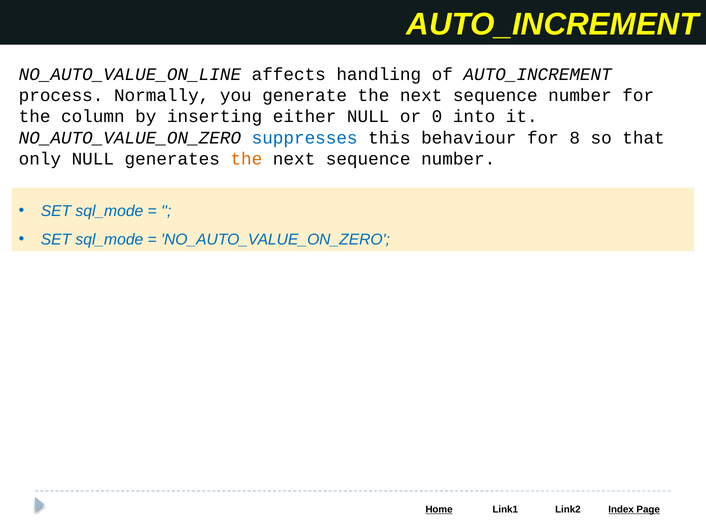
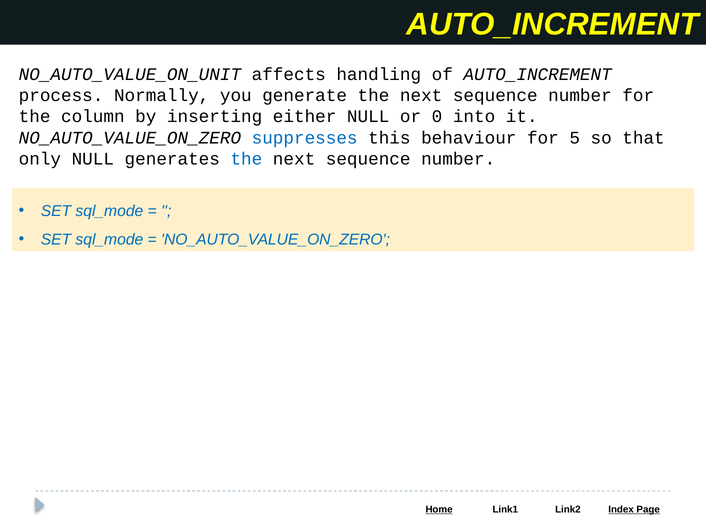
NO_AUTO_VALUE_ON_LINE: NO_AUTO_VALUE_ON_LINE -> NO_AUTO_VALUE_ON_UNIT (130, 74)
8: 8 -> 5 (575, 138)
the colour: orange -> blue (246, 159)
